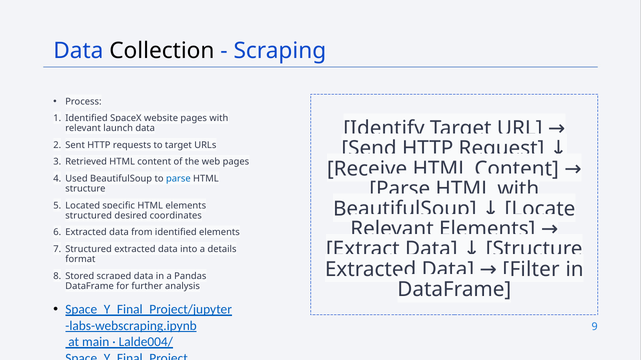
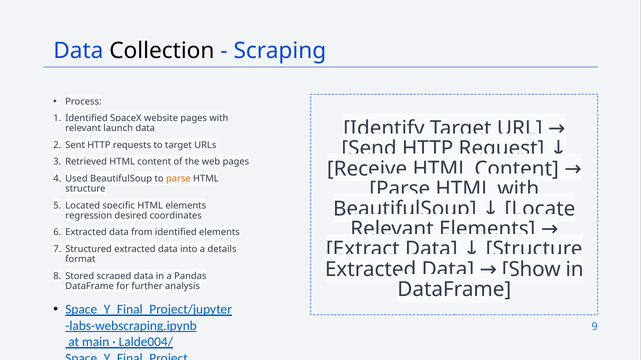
parse colour: blue -> orange (178, 179)
structured: structured -> regression (89, 216)
Filter: Filter -> Show (531, 270)
